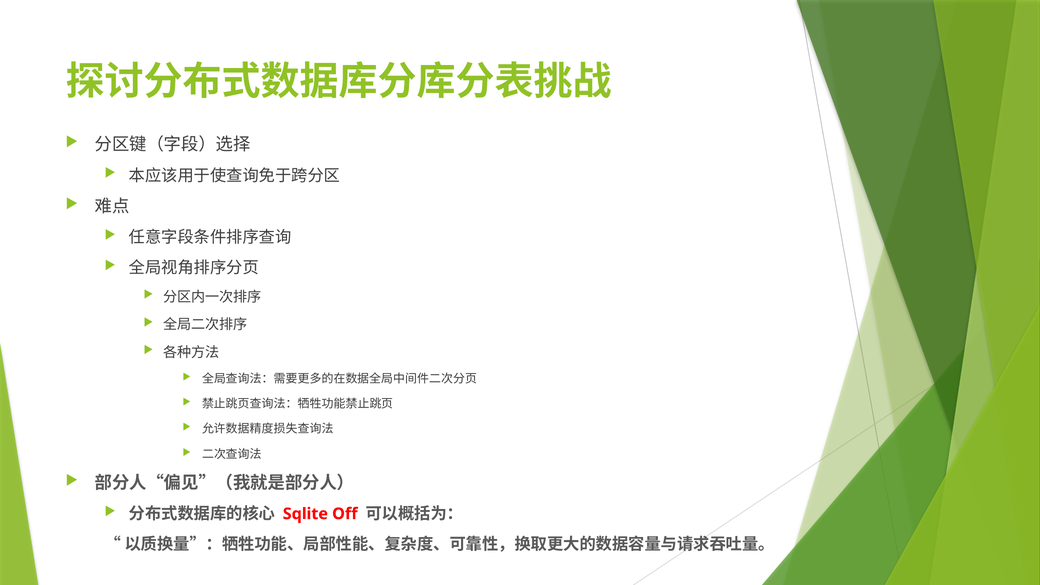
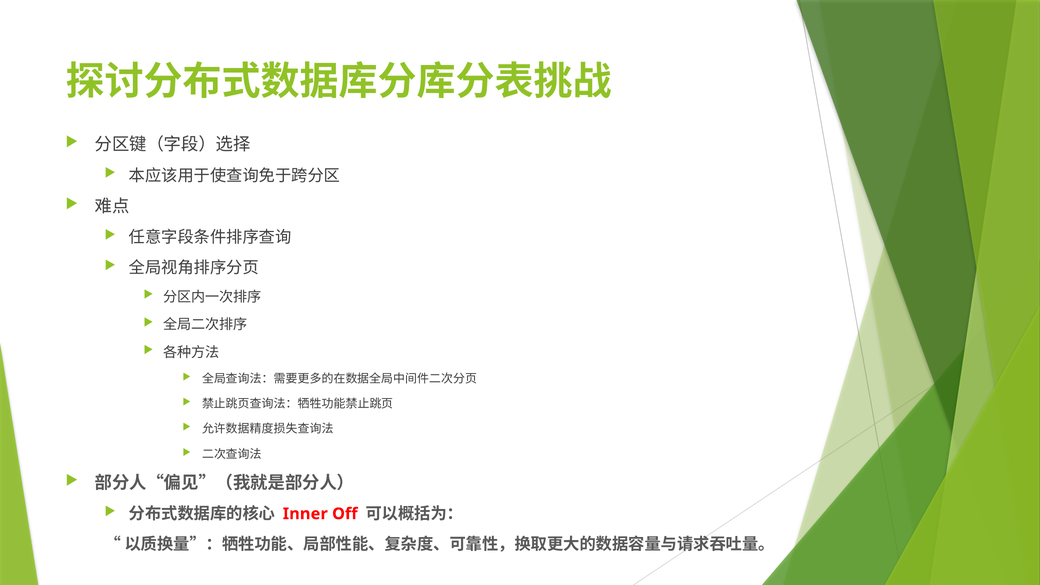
Sqlite: Sqlite -> Inner (305, 514)
